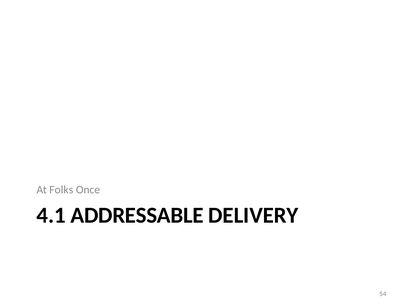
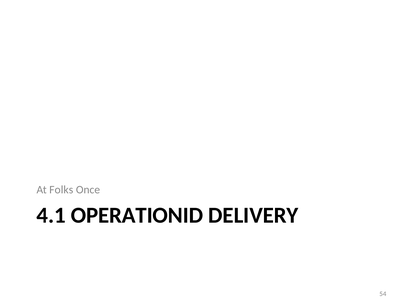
ADDRESSABLE: ADDRESSABLE -> OPERATIONID (137, 215)
